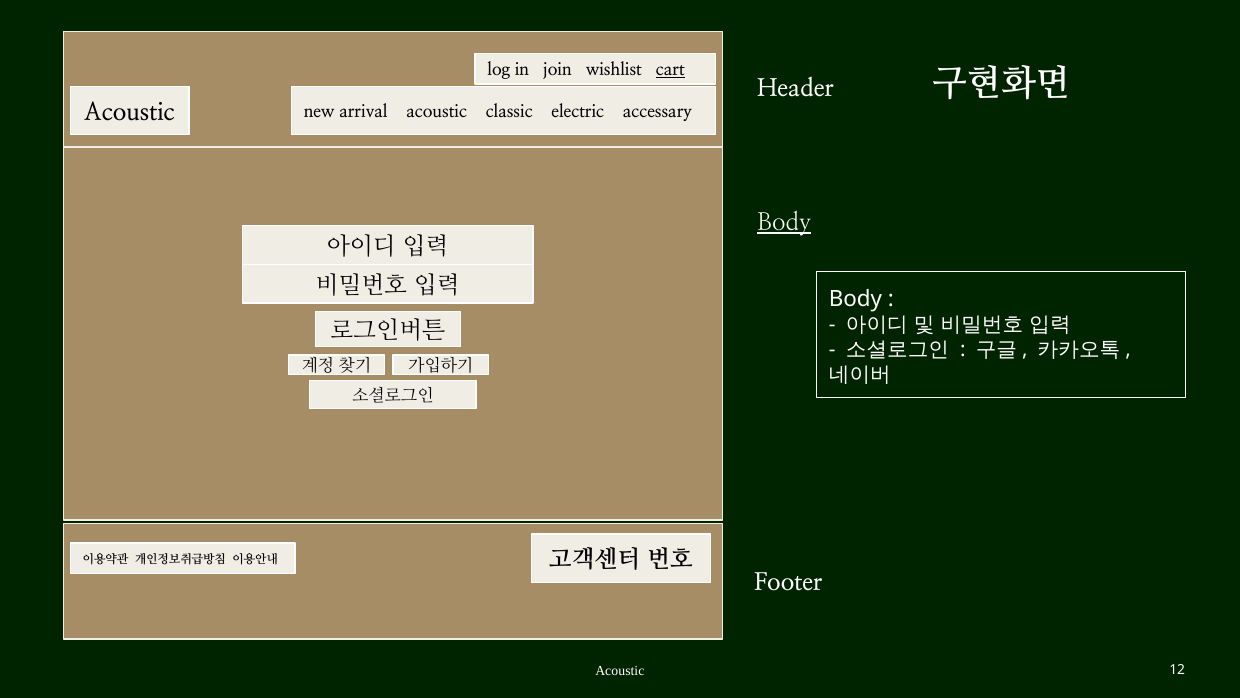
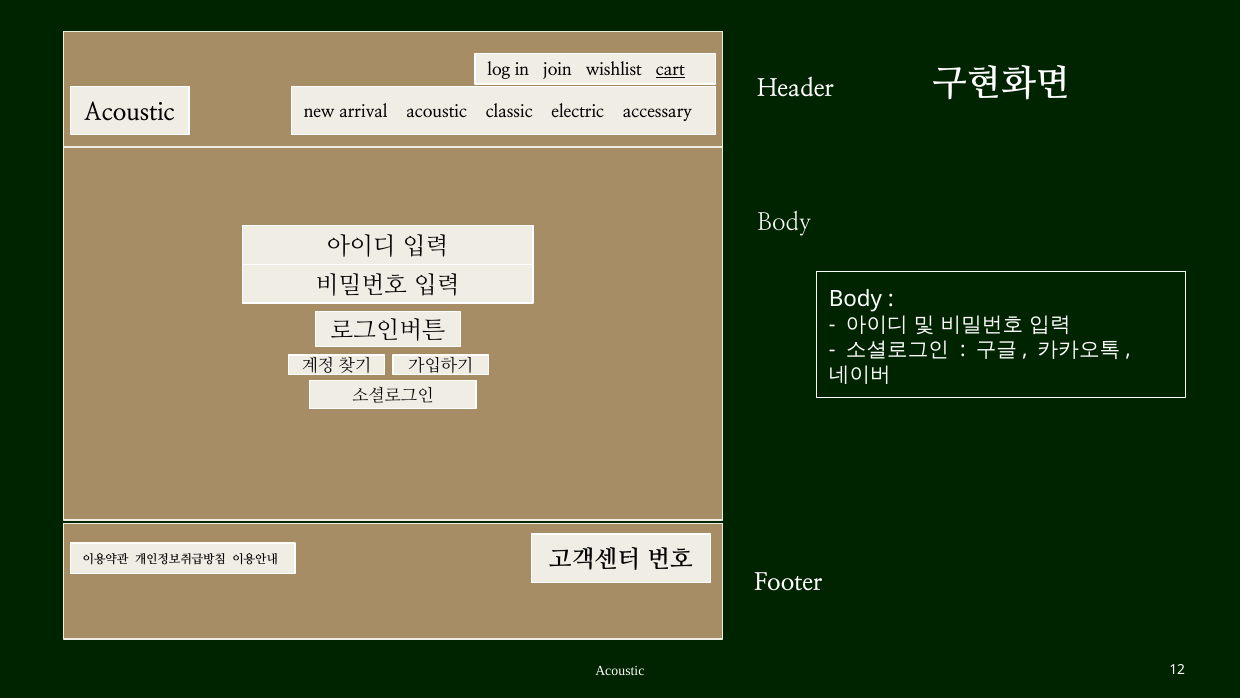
Body underline: present -> none (784, 223)
